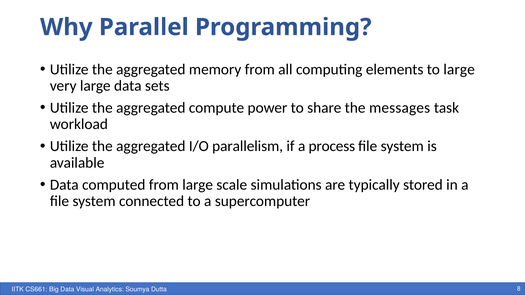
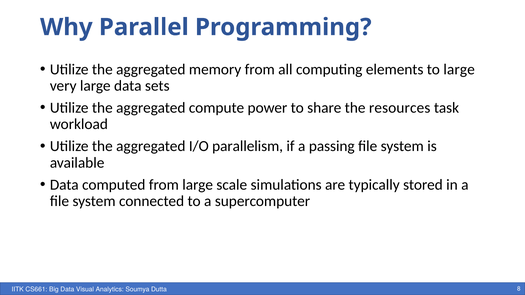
messages: messages -> resources (400, 108)
process: process -> passing (332, 146)
